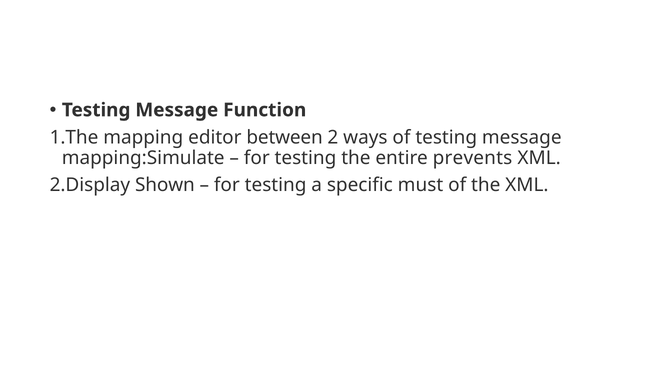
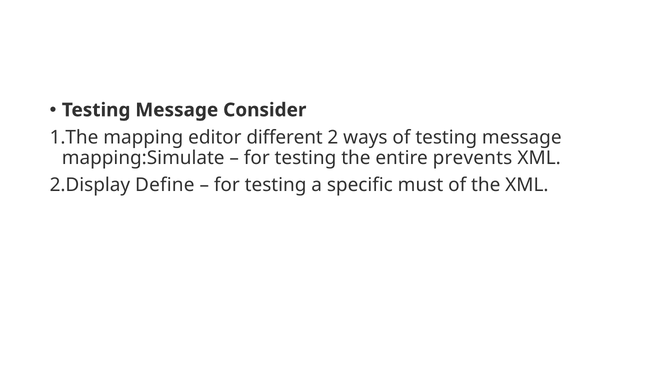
Function: Function -> Consider (265, 110)
between: between -> different (285, 137)
Shown: Shown -> Define (165, 185)
